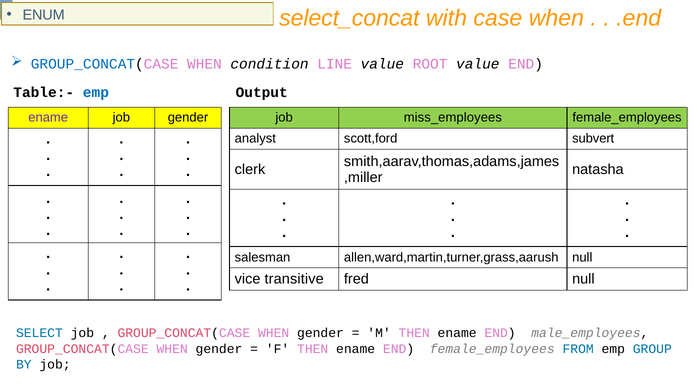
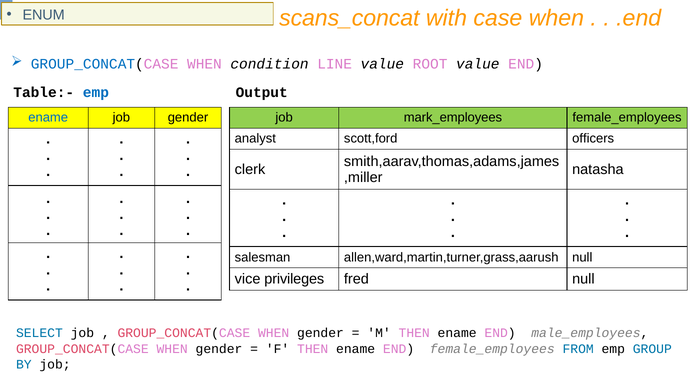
select_concat: select_concat -> scans_concat (349, 18)
ename colour: purple -> blue (48, 117)
miss_employees: miss_employees -> mark_employees (453, 117)
subvert: subvert -> officers (593, 139)
transitive: transitive -> privileges (294, 279)
